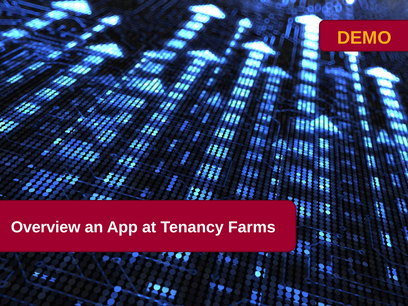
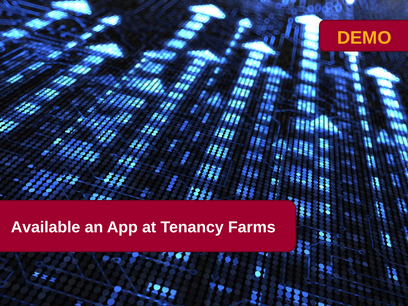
Overview: Overview -> Available (46, 227)
